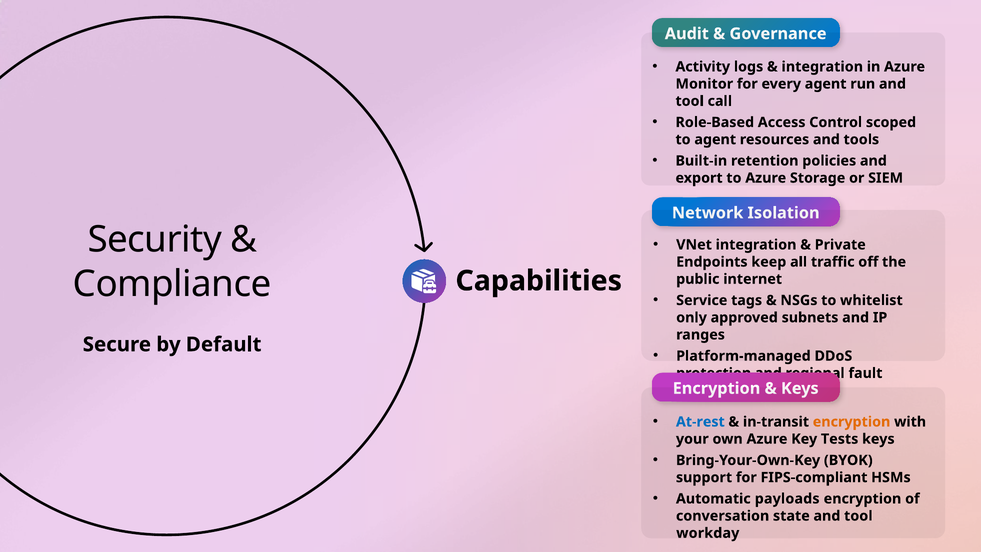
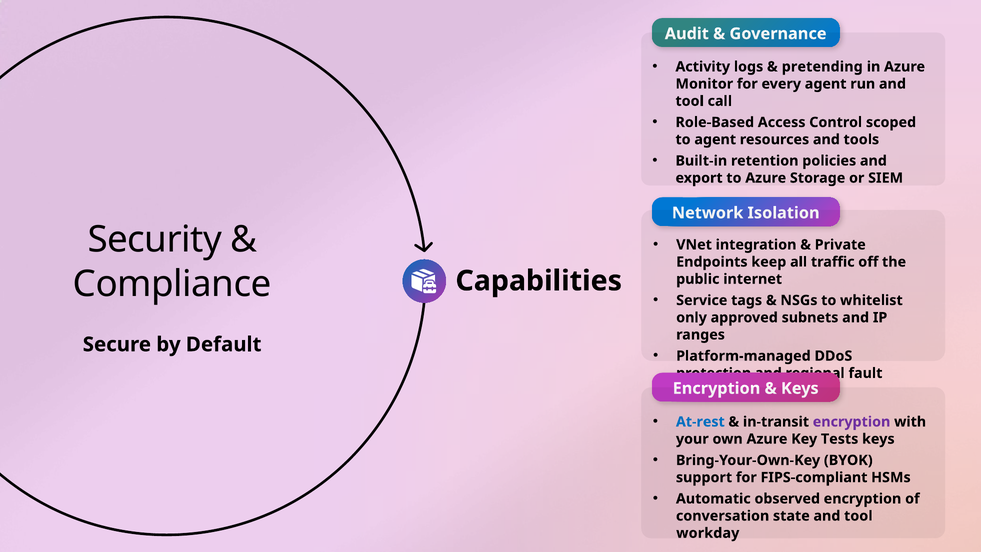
integration: integration -> pretending (822, 67)
encryption colour: orange -> purple (852, 422)
payloads: payloads -> observed (787, 499)
